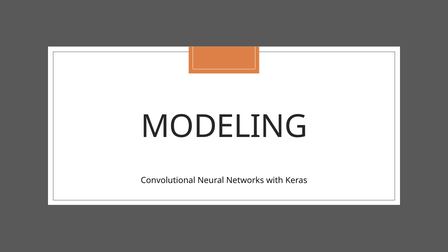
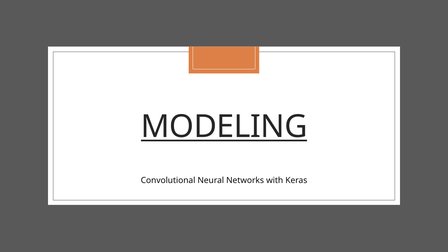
MODELING underline: none -> present (224, 127)
